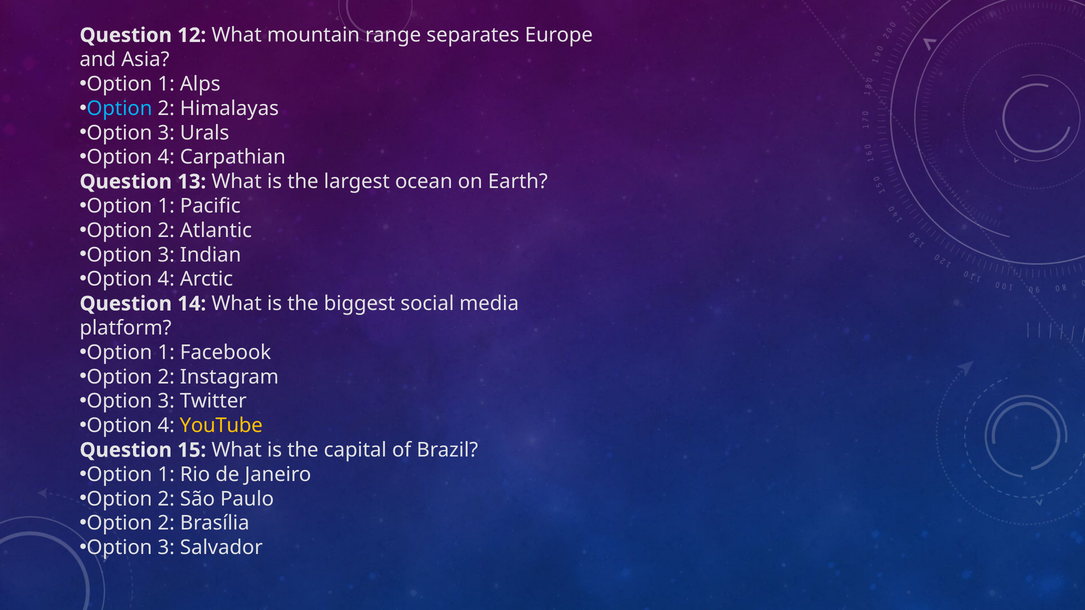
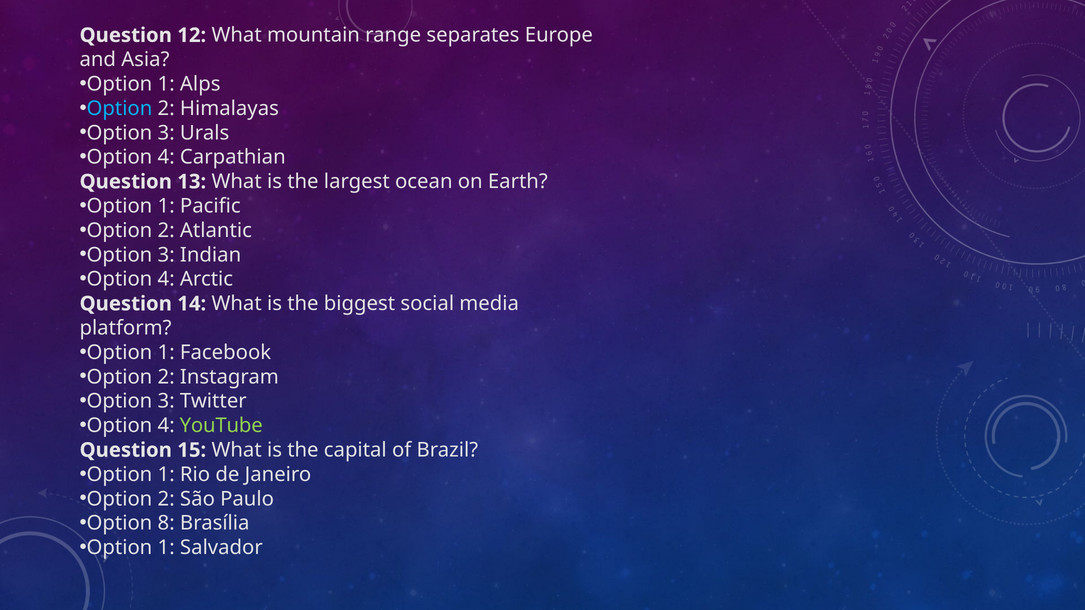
YouTube colour: yellow -> light green (221, 426)
2: 2 -> 8 (166, 524)
3: 3 -> 1 (166, 548)
